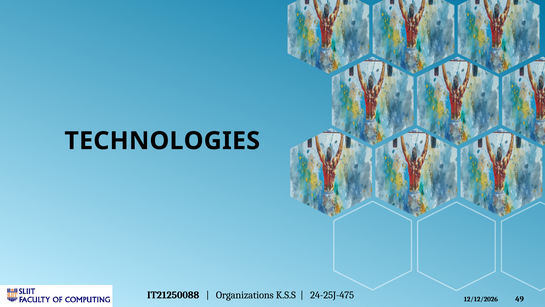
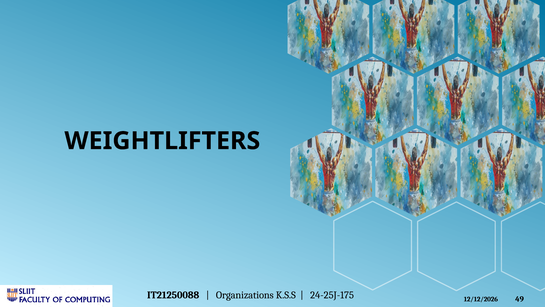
TECHNOLOGIES: TECHNOLOGIES -> WEIGHTLIFTERS (162, 141)
24-25J-475: 24-25J-475 -> 24-25J-175 (332, 295)
